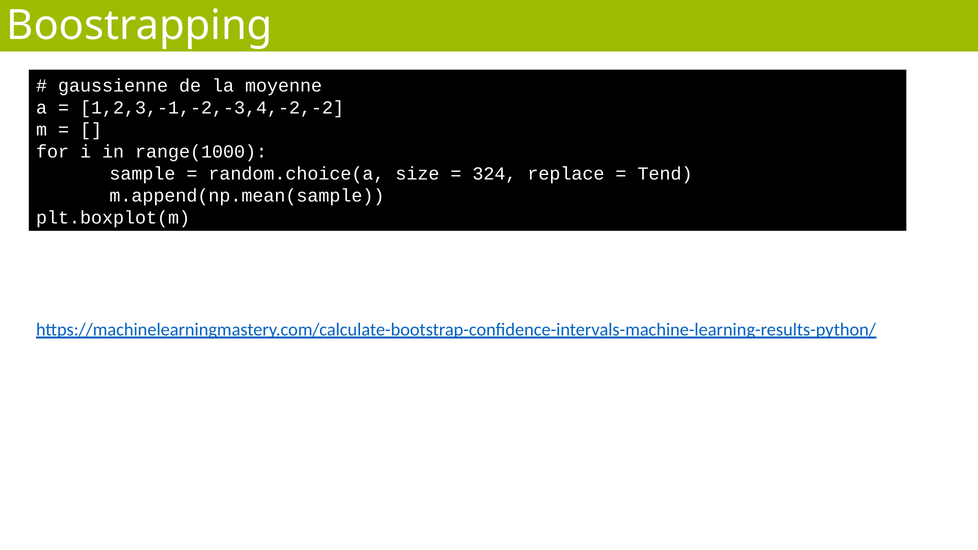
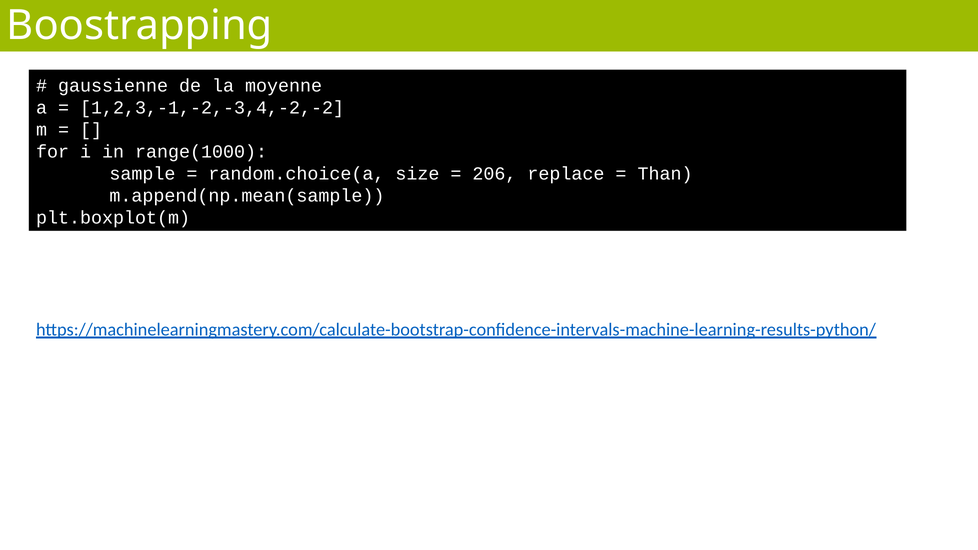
324: 324 -> 206 (494, 174)
Tend: Tend -> Than (665, 174)
